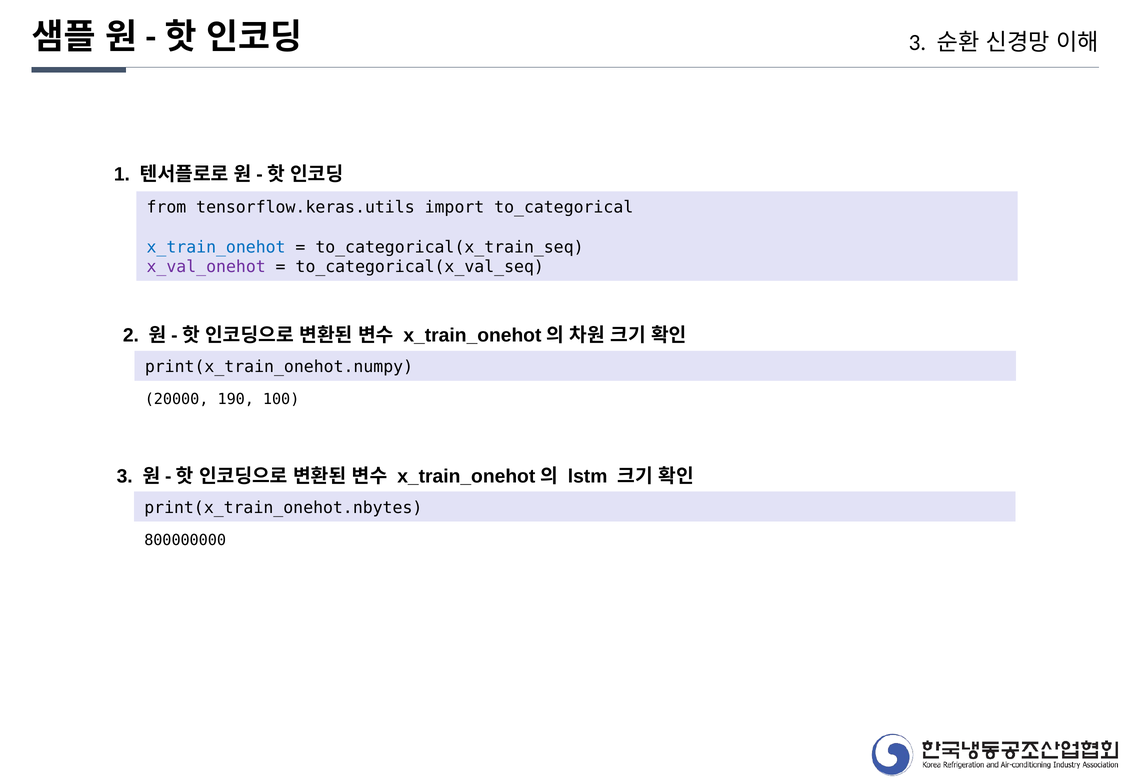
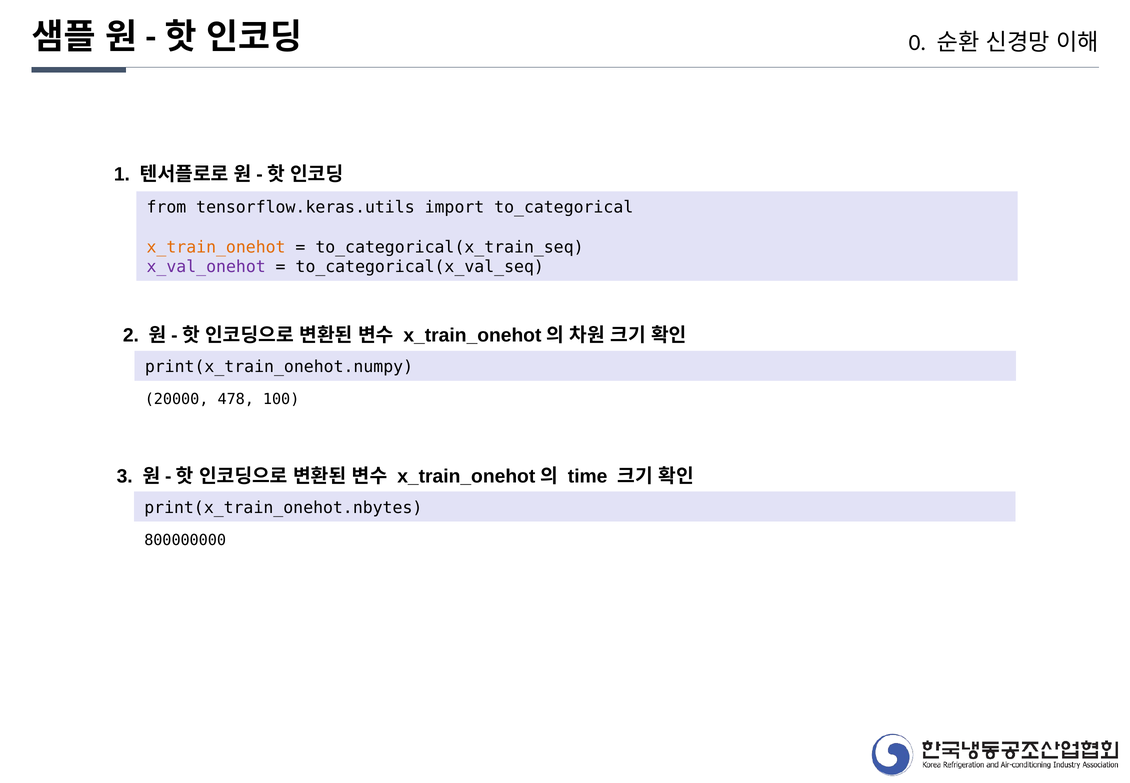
3: 3 -> 0 (917, 43)
x_train_onehot colour: blue -> orange (216, 247)
190: 190 -> 478 (236, 399)
lstm: lstm -> time (588, 476)
